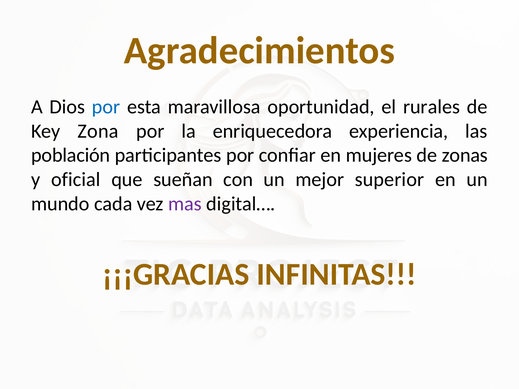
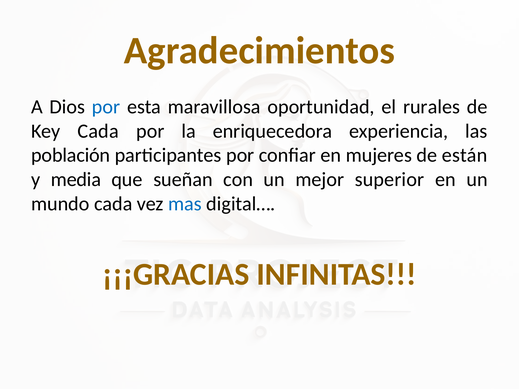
Key Zona: Zona -> Cada (98, 131)
zonas: zonas -> están (465, 155)
oficial: oficial -> media (76, 180)
mas colour: purple -> blue (185, 204)
